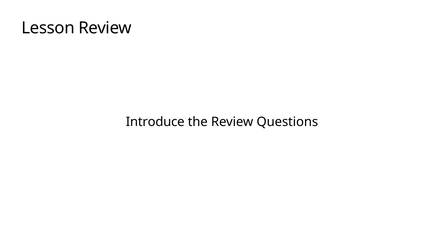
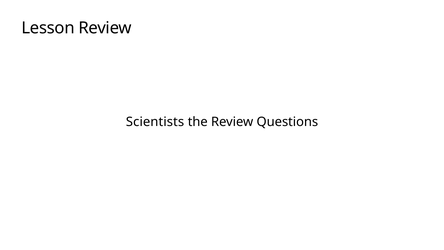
Introduce: Introduce -> Scientists (155, 122)
